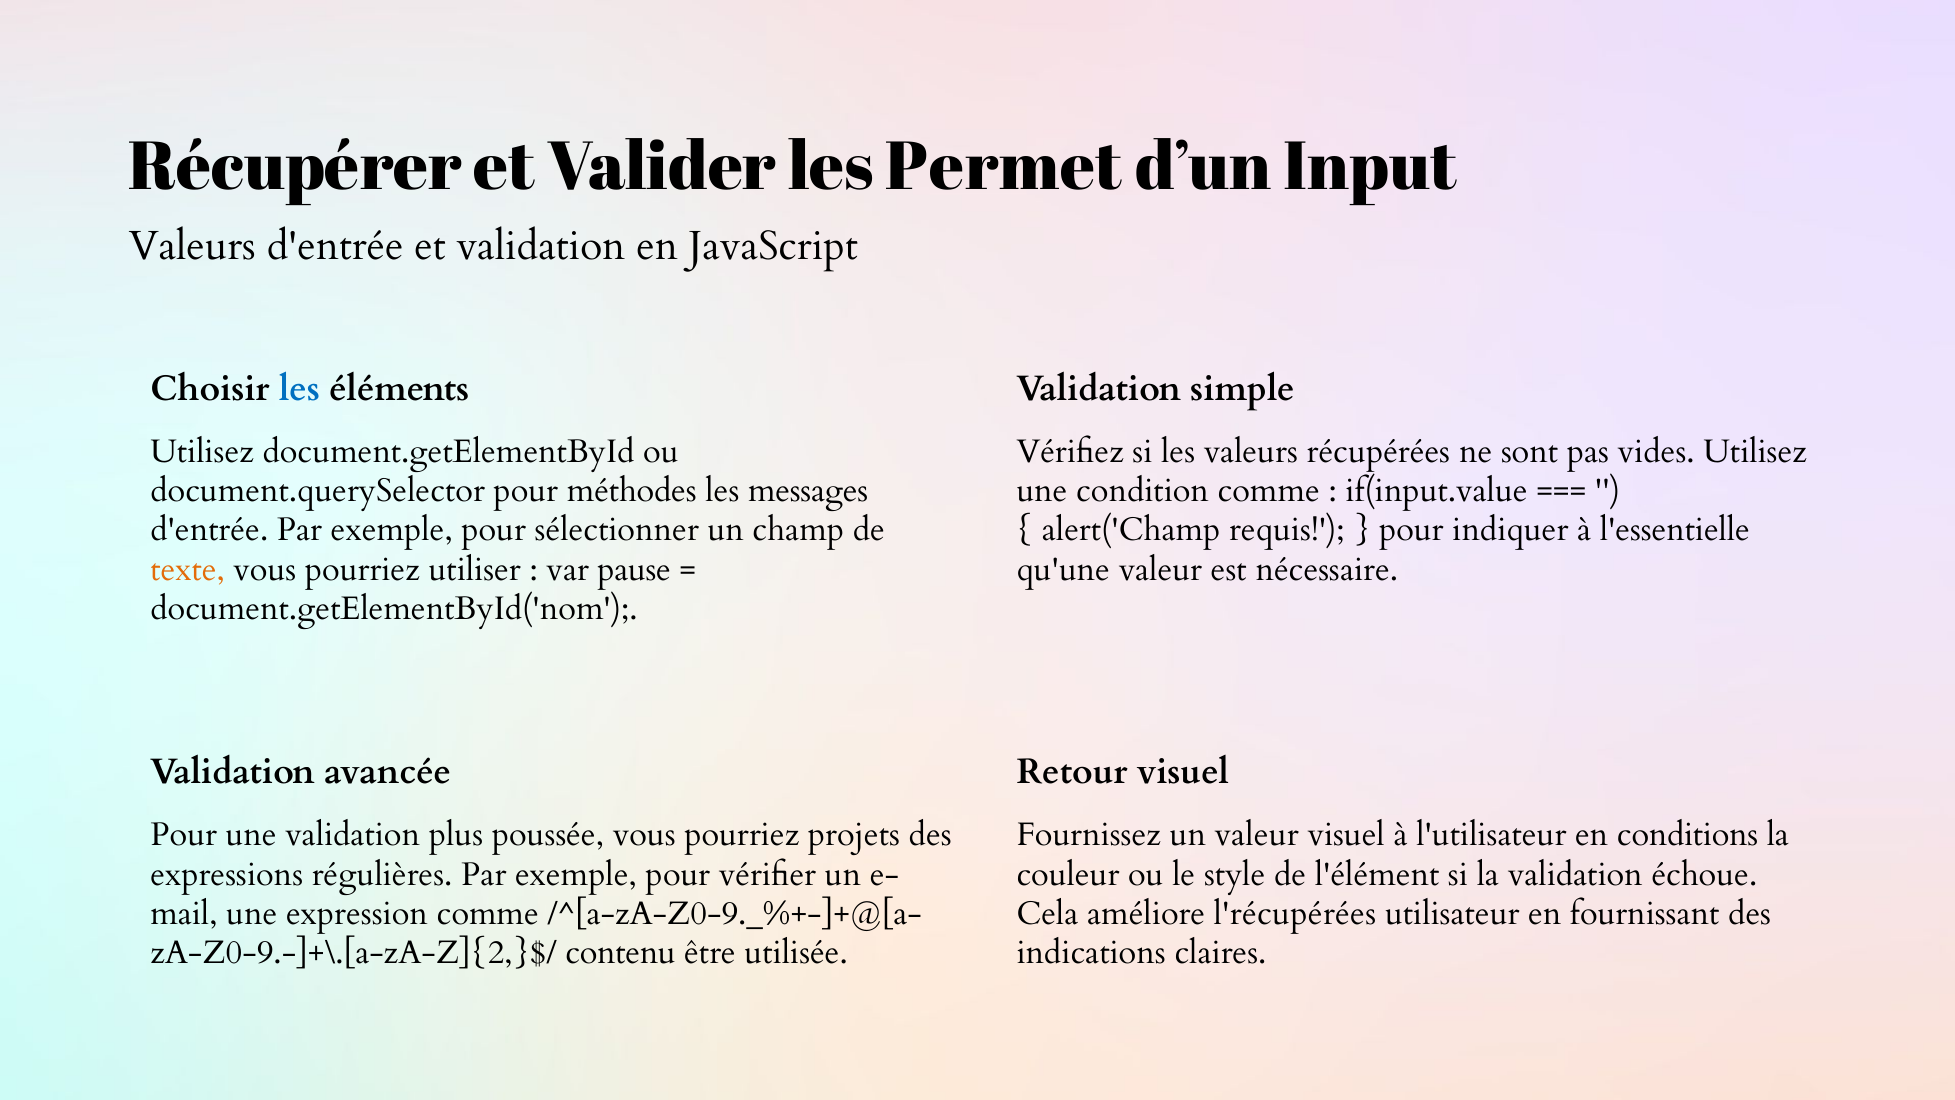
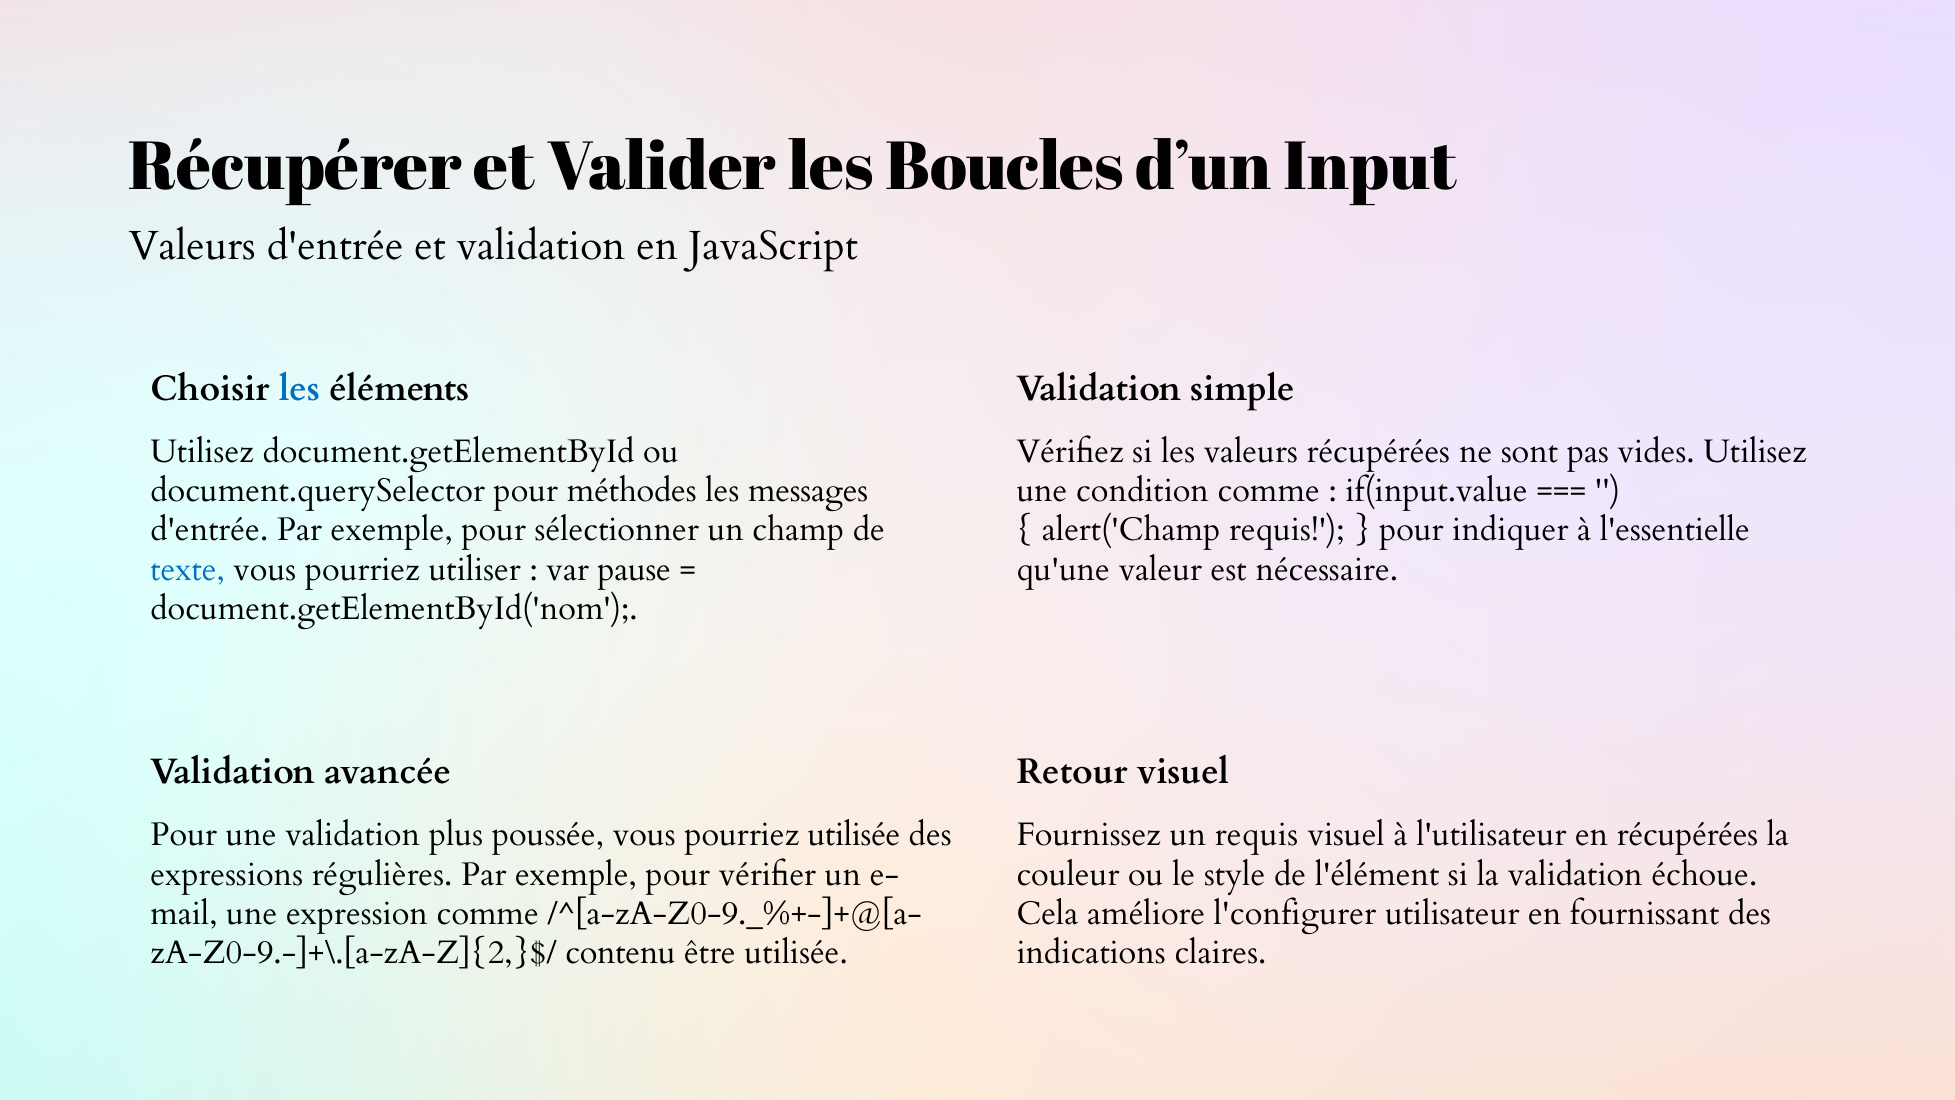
Permet: Permet -> Boucles (1005, 167)
texte colour: orange -> blue (188, 569)
pourriez projets: projets -> utilisée (854, 835)
un valeur: valeur -> requis (1257, 835)
en conditions: conditions -> récupérées (1688, 835)
l'récupérées: l'récupérées -> l'configurer (1295, 913)
